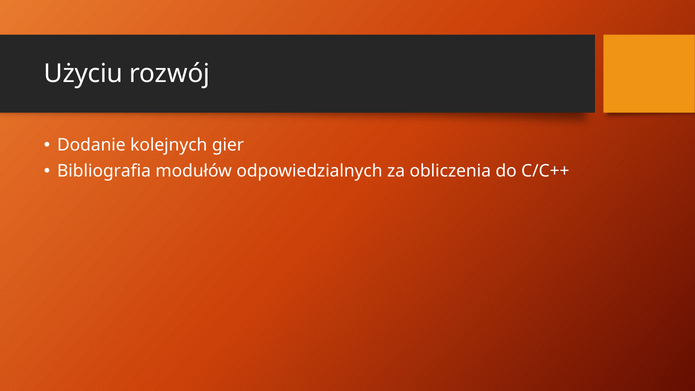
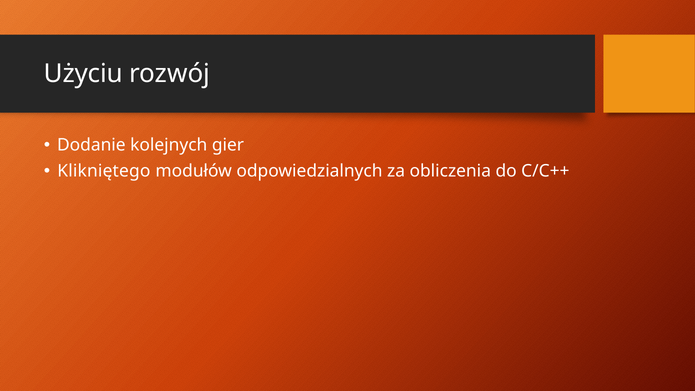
Bibliografia: Bibliografia -> Klikniętego (104, 171)
